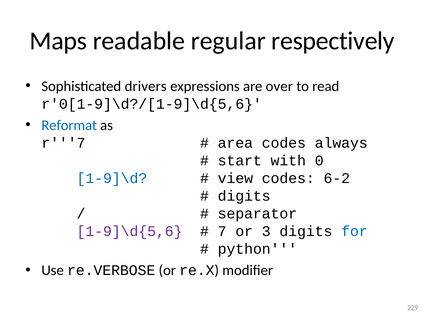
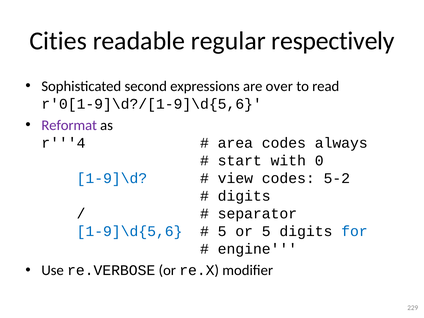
Maps: Maps -> Cities (58, 41)
drivers: drivers -> second (146, 86)
Reformat colour: blue -> purple (69, 125)
r'''7: r'''7 -> r'''4 (63, 143)
6-2: 6-2 -> 5-2 (337, 178)
1-9]\d{5,6 colour: purple -> blue (130, 231)
7: 7 -> 5 (222, 231)
or 3: 3 -> 5 (266, 231)
python: python -> engine (257, 249)
